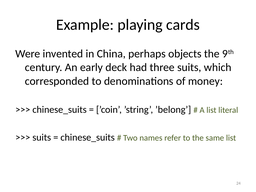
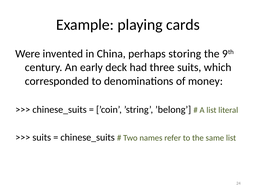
objects: objects -> storing (185, 54)
